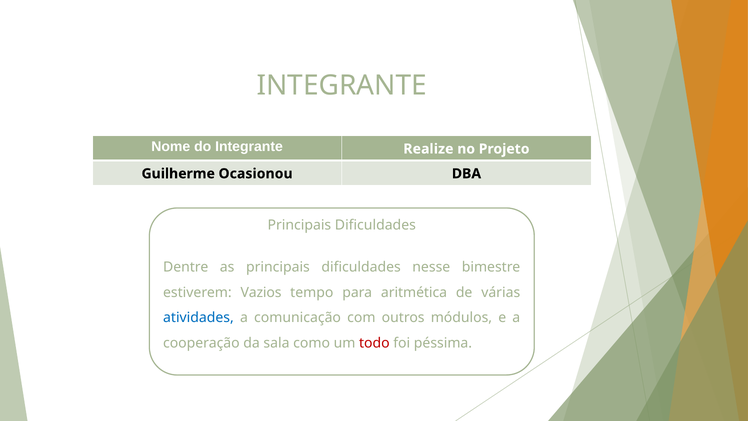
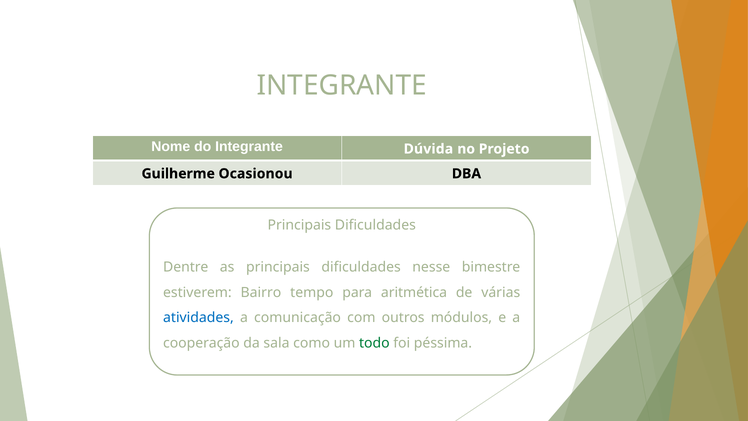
Realize: Realize -> Dúvida (428, 149)
Vazios: Vazios -> Bairro (261, 292)
todo colour: red -> green (374, 343)
